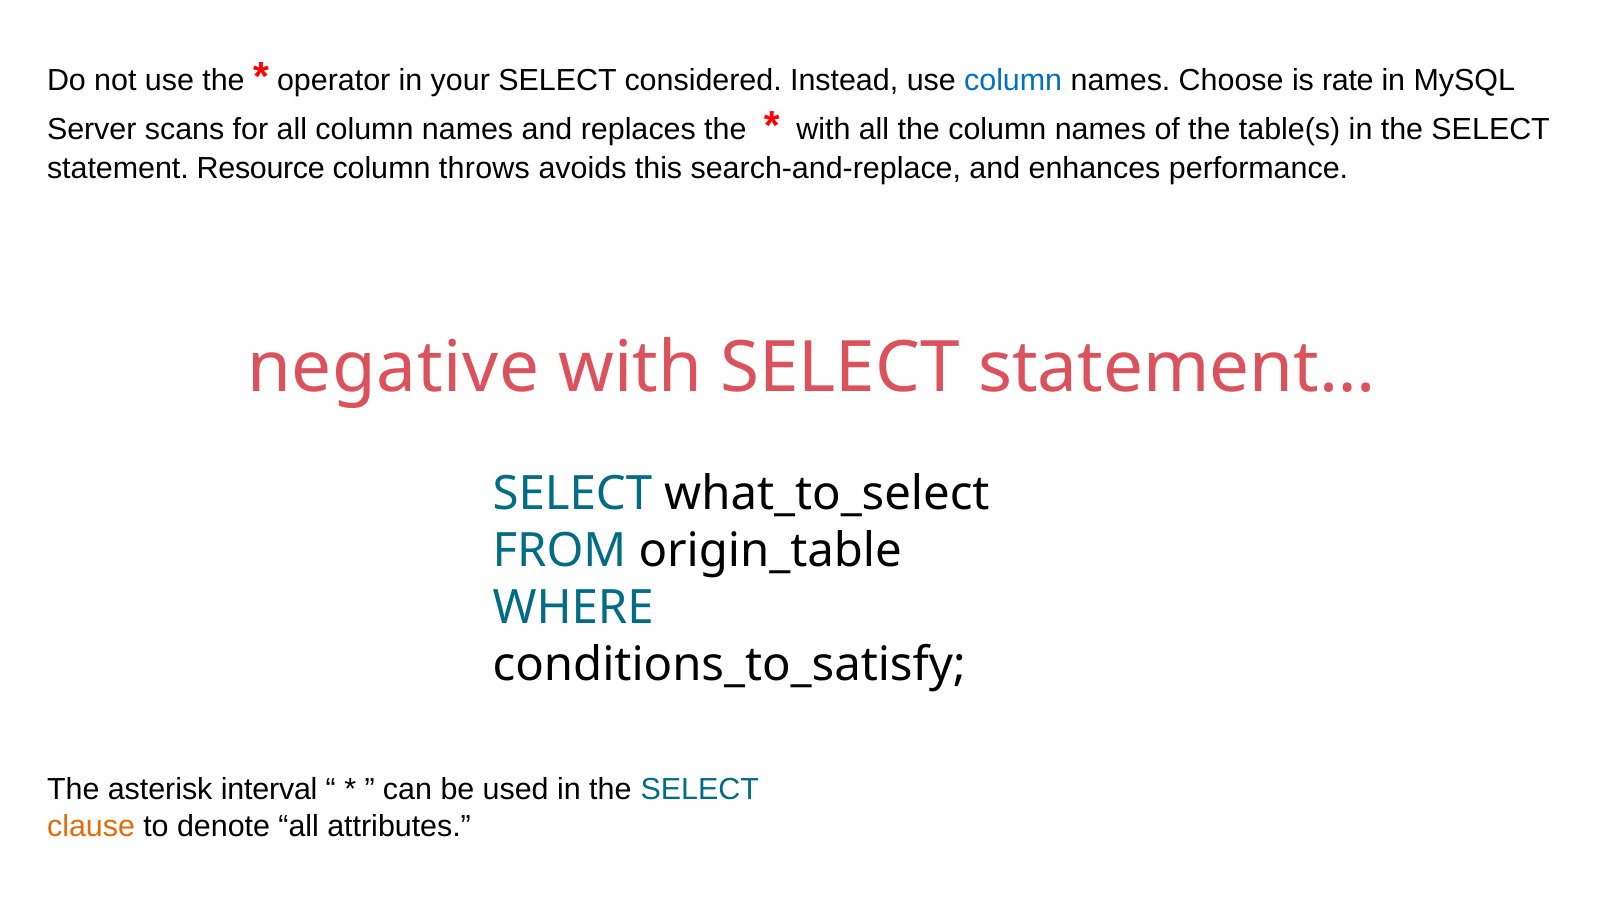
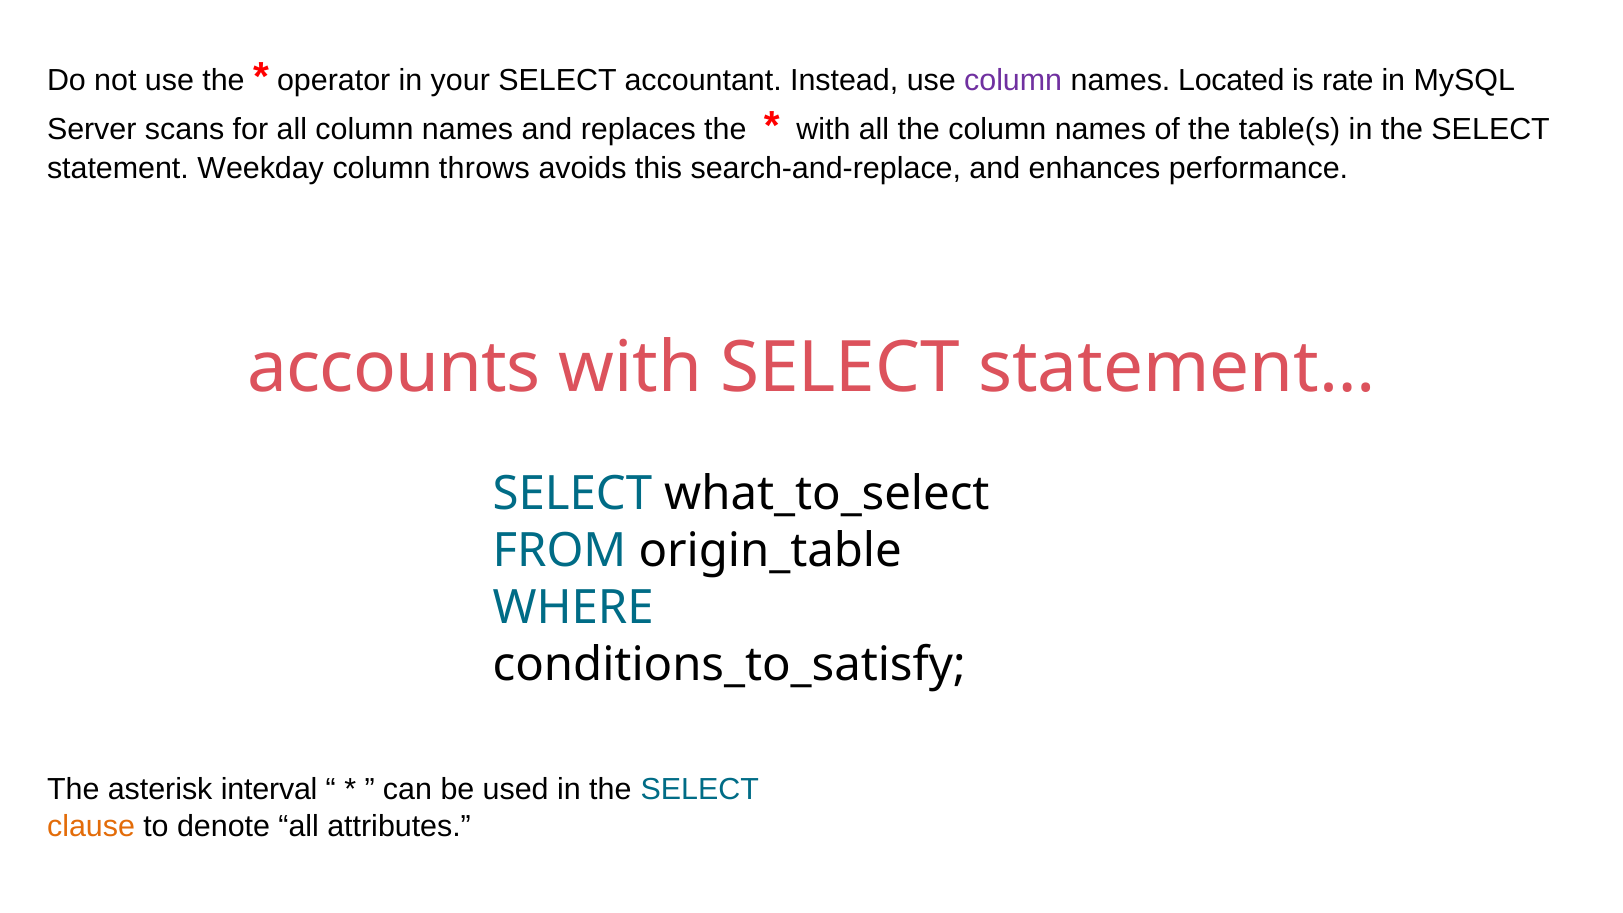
considered: considered -> accountant (703, 81)
column colour: blue -> purple (1013, 81)
Choose: Choose -> Located (1231, 81)
Resource: Resource -> Weekday (261, 168)
negative: negative -> accounts (394, 368)
